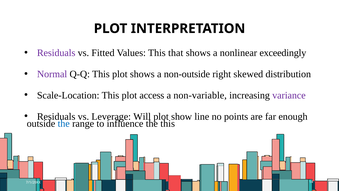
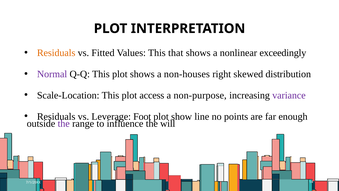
Residuals colour: purple -> orange (56, 53)
non-outside: non-outside -> non-houses (187, 74)
non-variable: non-variable -> non-purpose (200, 95)
Will: Will -> Foot (142, 116)
the colour: blue -> purple (64, 123)
the this: this -> will (168, 123)
